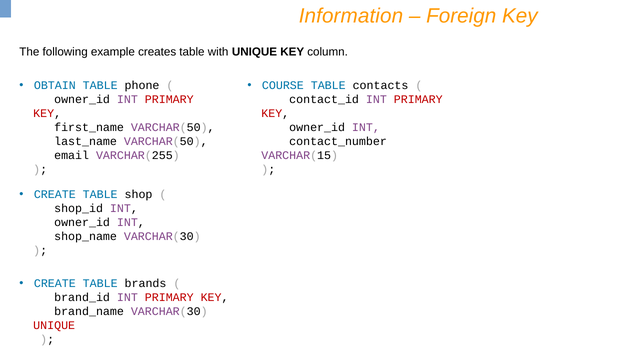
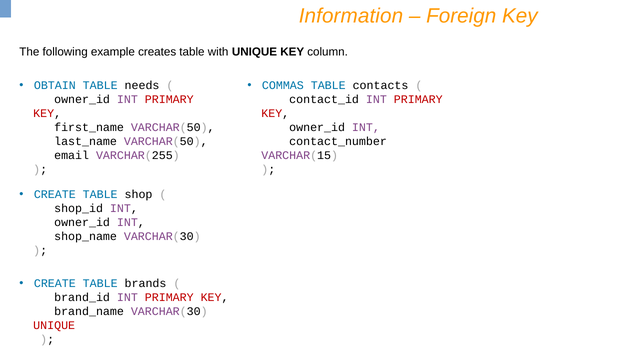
phone: phone -> needs (142, 85)
COURSE: COURSE -> COMMAS (283, 85)
